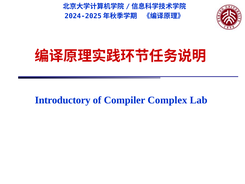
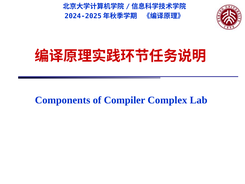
Introductory: Introductory -> Components (63, 100)
